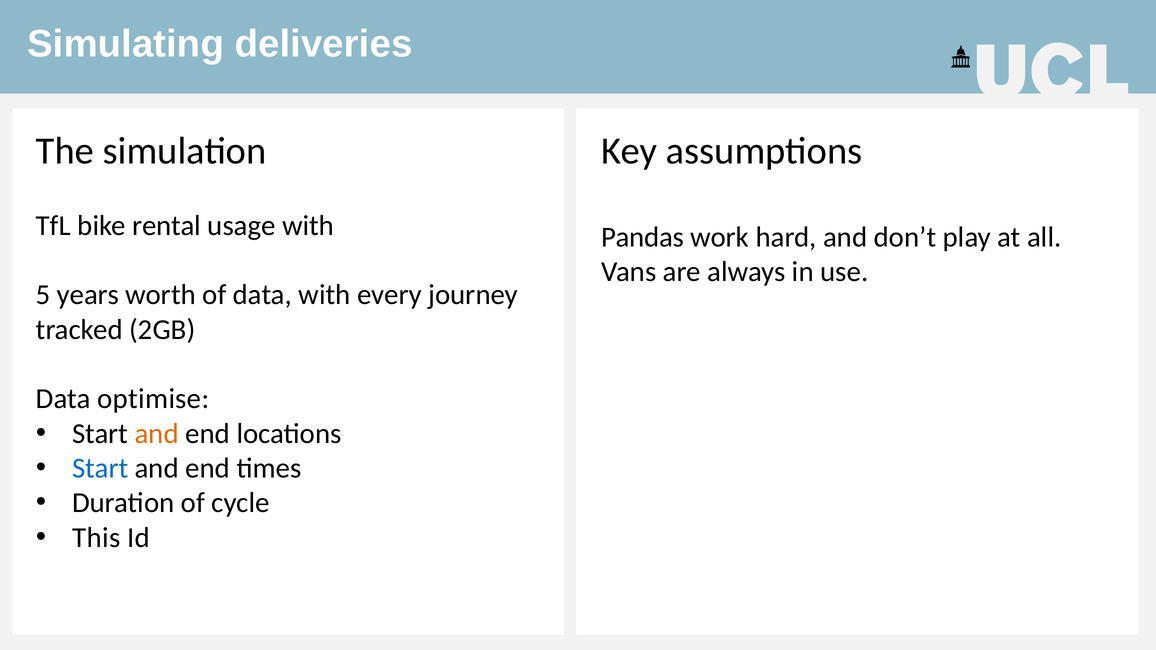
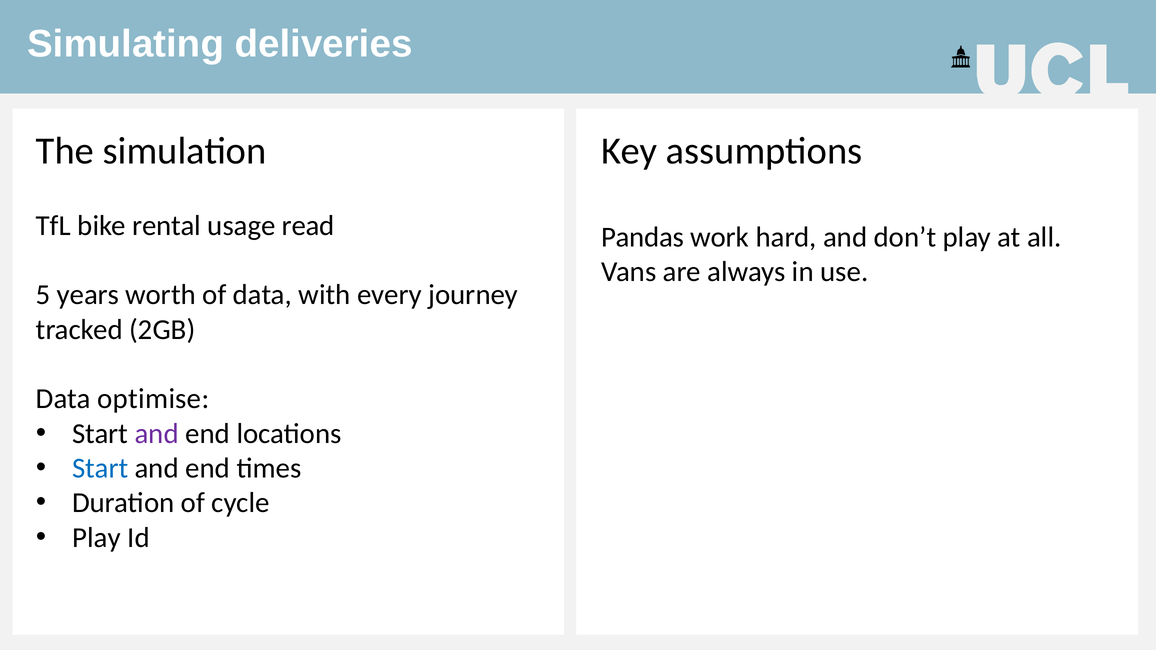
usage with: with -> read (308, 226)
and colour: orange -> purple (157, 434)
This: This -> Play (96, 538)
